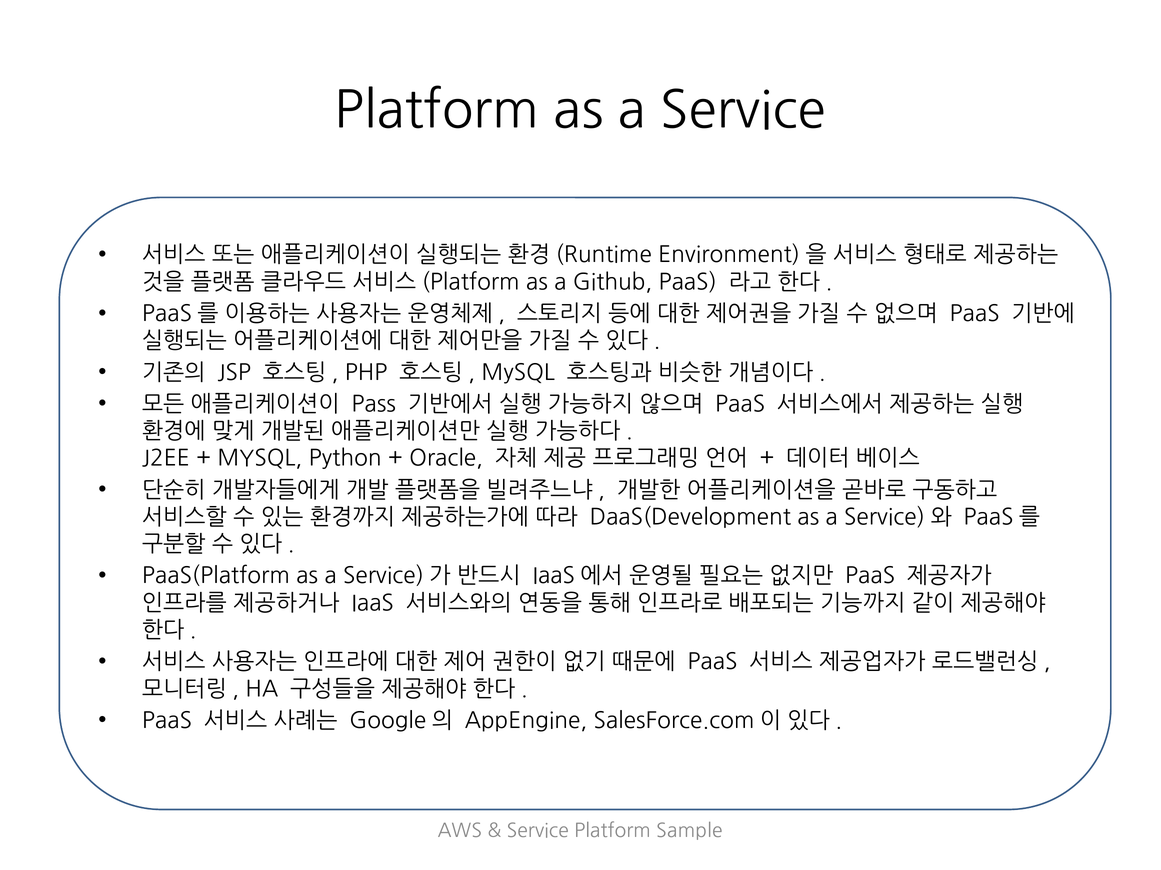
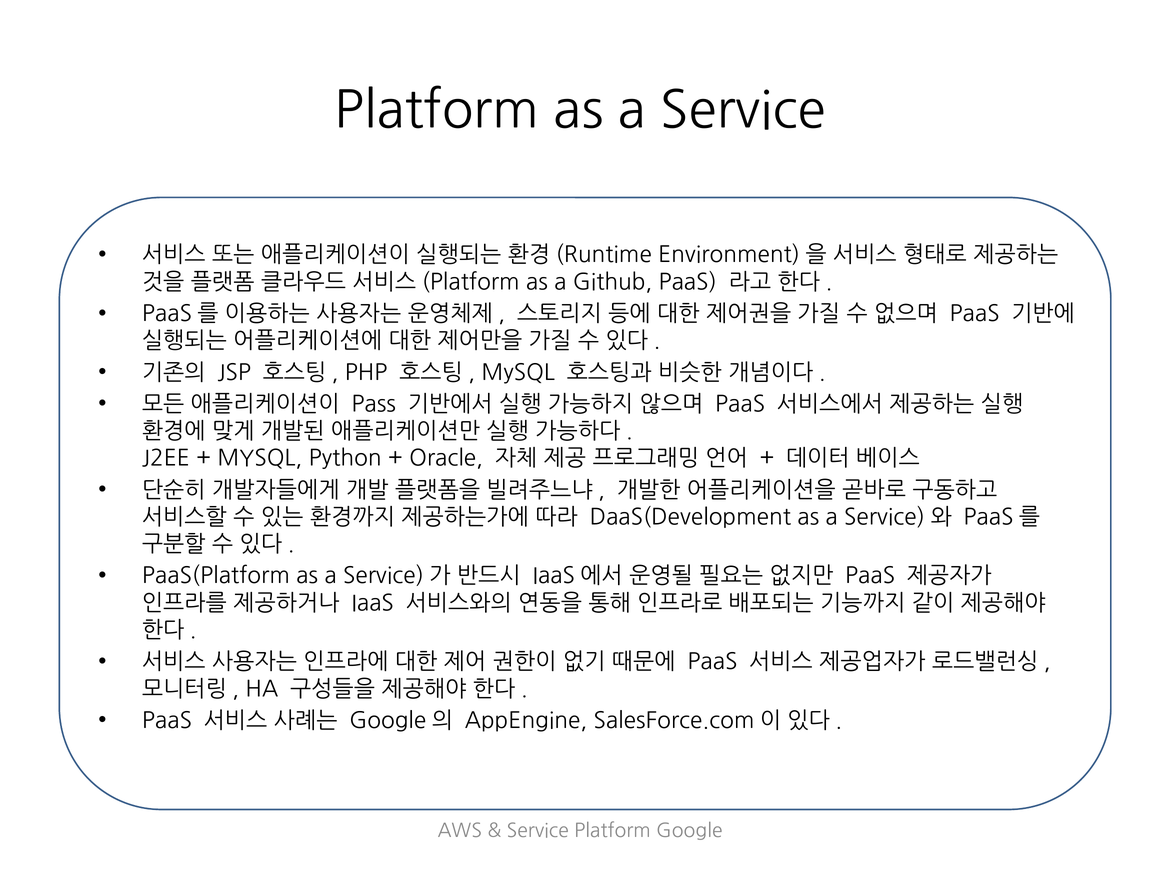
Sample: Sample -> Google (689, 832)
